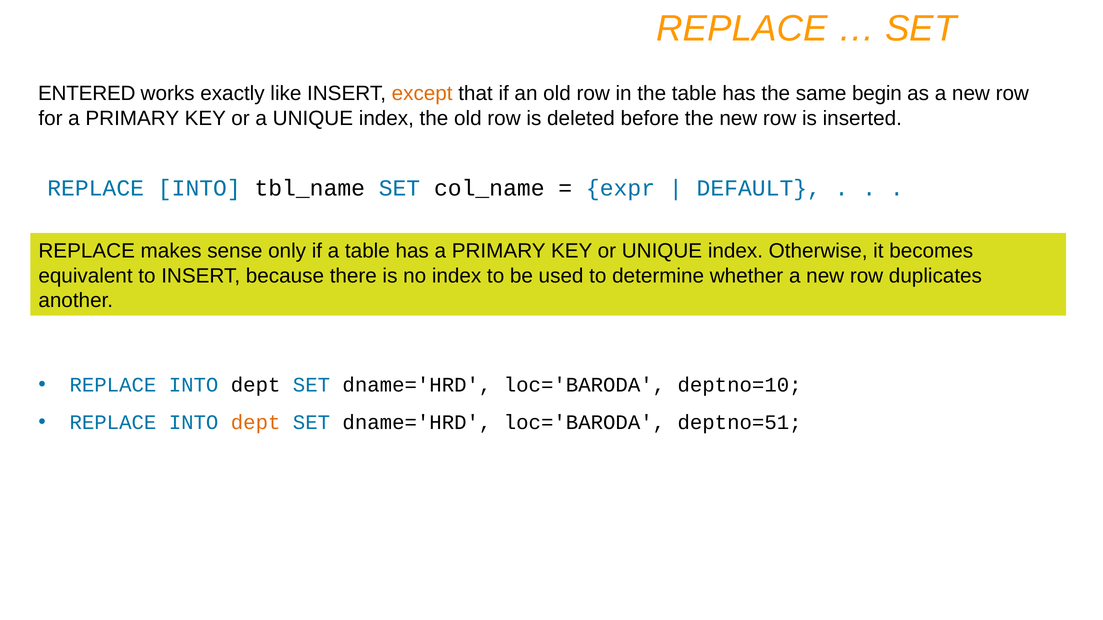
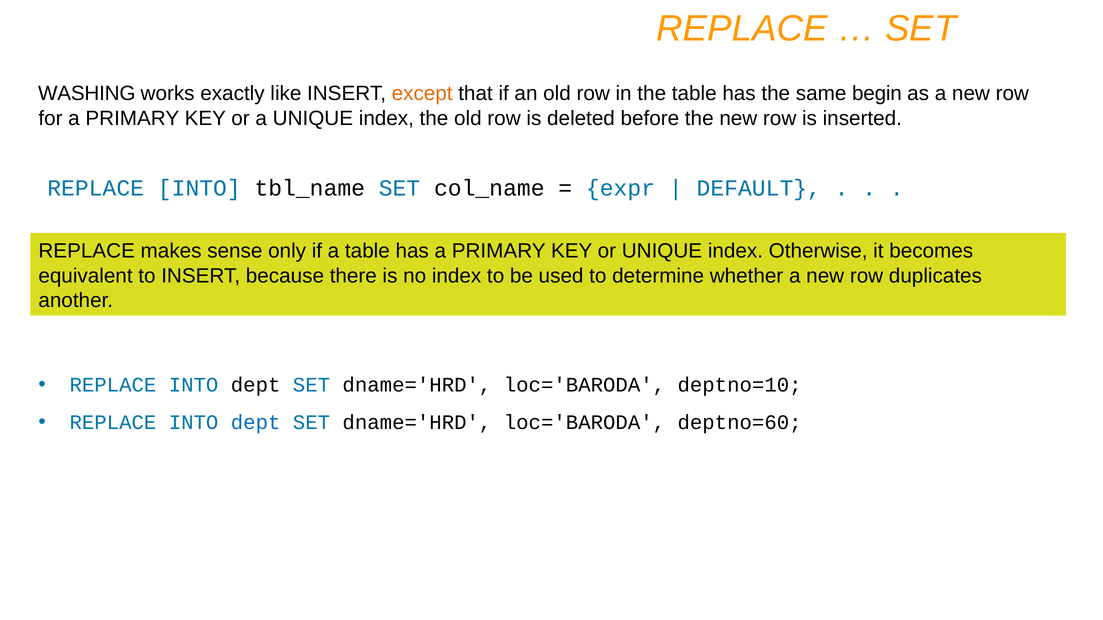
ENTERED: ENTERED -> WASHING (87, 94)
dept colour: orange -> blue (256, 423)
deptno=51: deptno=51 -> deptno=60 (740, 423)
